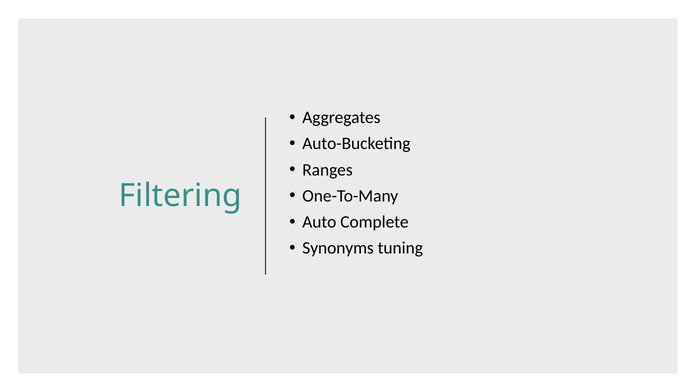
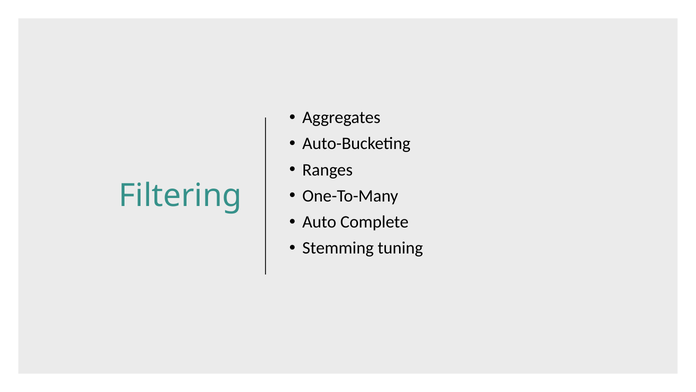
Synonyms: Synonyms -> Stemming (338, 248)
